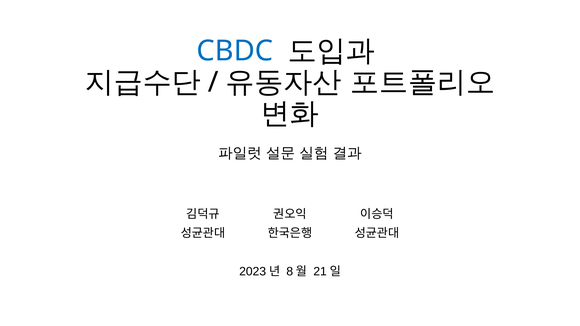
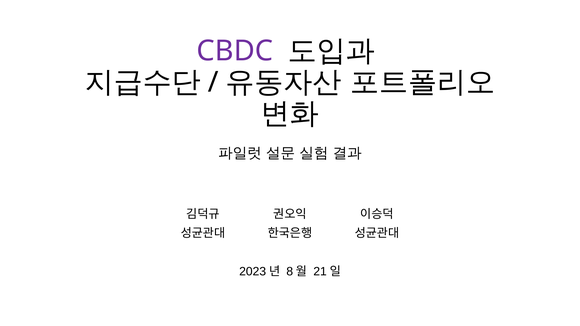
CBDC colour: blue -> purple (235, 51)
